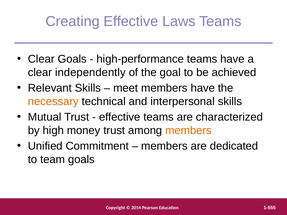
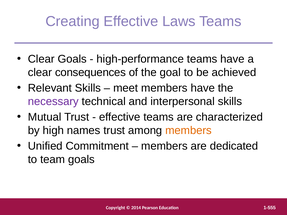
independently: independently -> consequences (90, 73)
necessary colour: orange -> purple (53, 102)
money: money -> names (84, 131)
